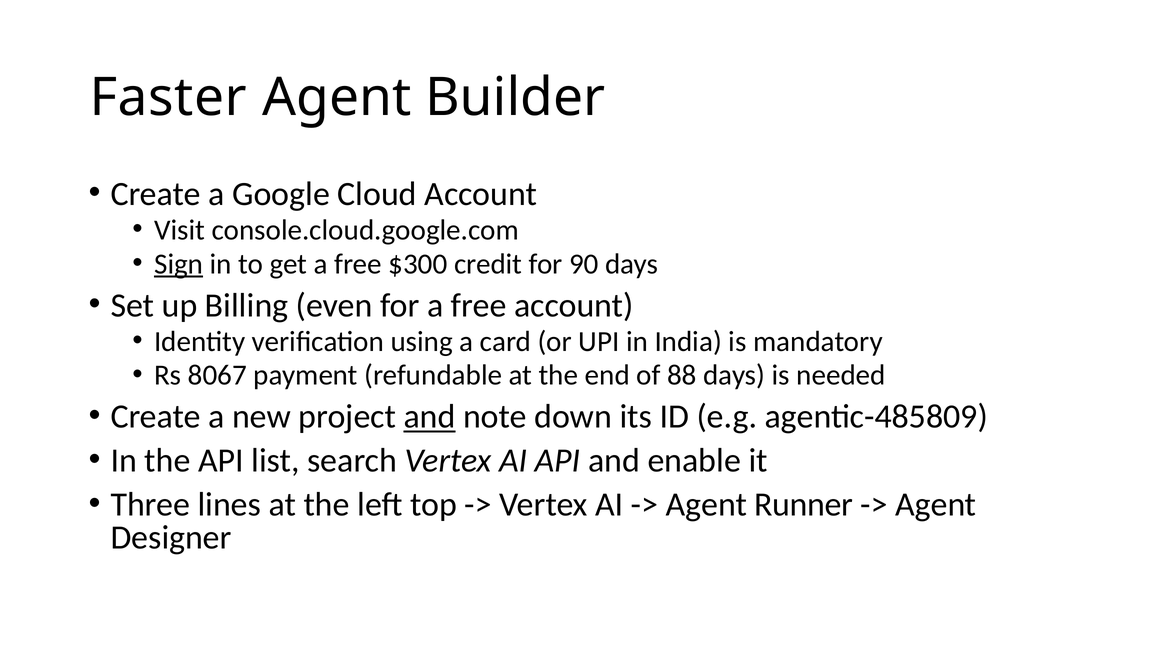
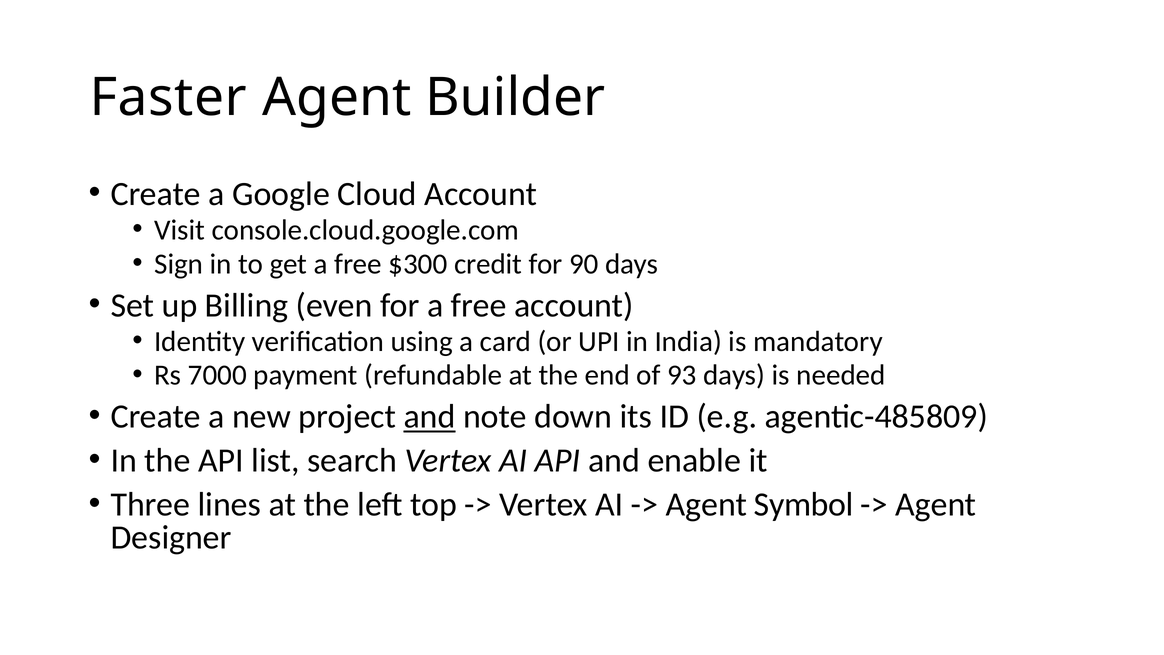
Sign underline: present -> none (179, 264)
8067: 8067 -> 7000 (217, 375)
88: 88 -> 93 (682, 375)
Runner: Runner -> Symbol (804, 504)
